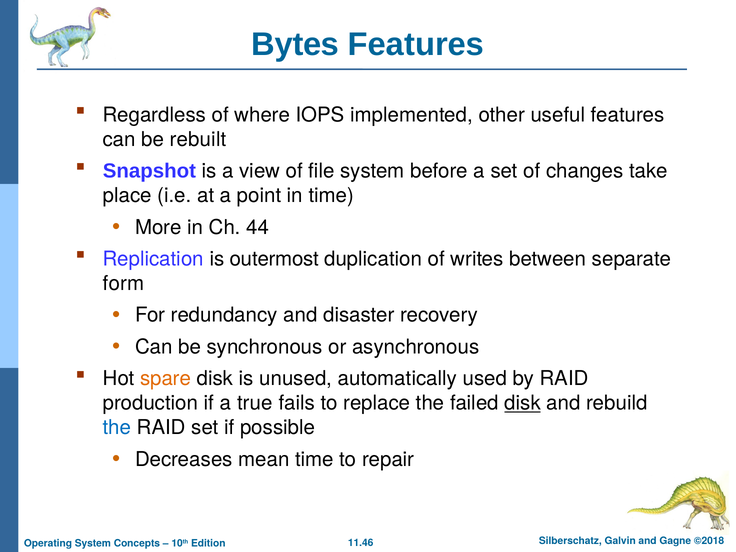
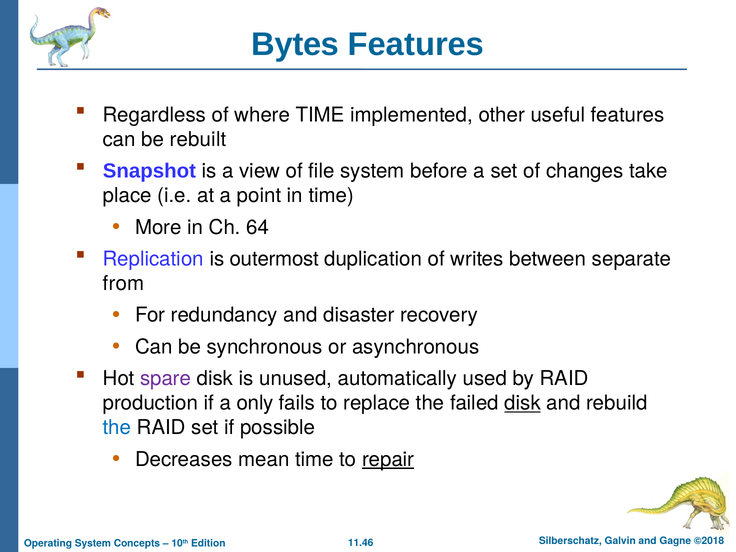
where IOPS: IOPS -> TIME (320, 115)
44: 44 -> 64 (258, 227)
form: form -> from (124, 284)
spare colour: orange -> purple (166, 379)
true: true -> only (255, 403)
repair underline: none -> present (388, 459)
